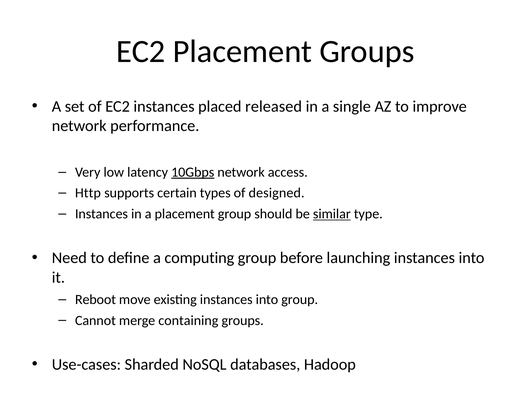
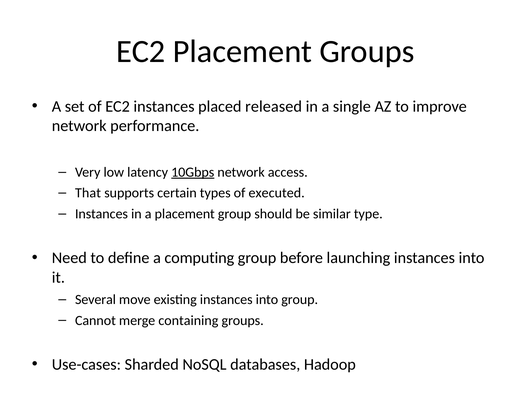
Http: Http -> That (88, 193)
designed: designed -> executed (277, 193)
similar underline: present -> none (332, 214)
Reboot: Reboot -> Several (95, 300)
